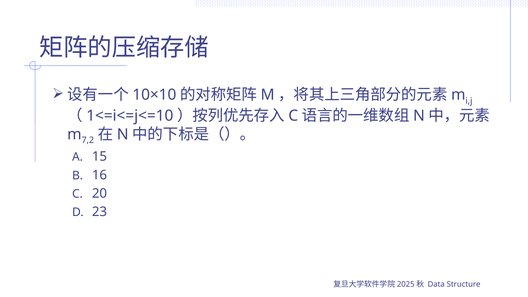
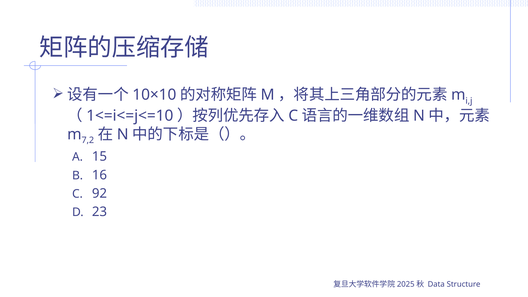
20: 20 -> 92 (99, 193)
